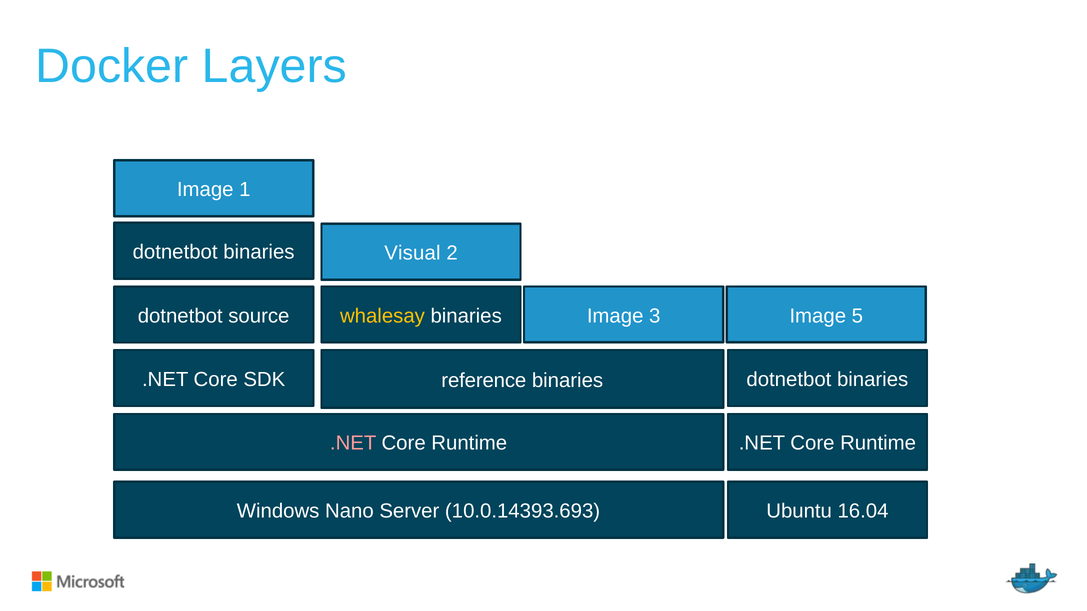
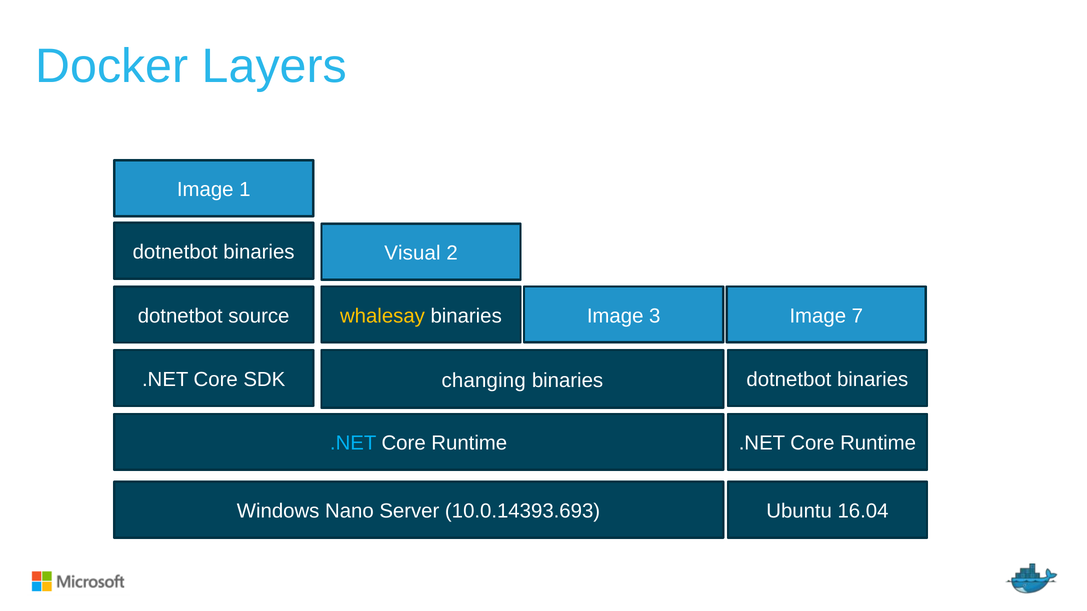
5: 5 -> 7 (857, 316)
reference: reference -> changing (484, 381)
.NET colour: pink -> light blue (353, 444)
